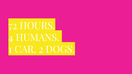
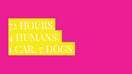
2: 2 -> 7 (41, 50)
